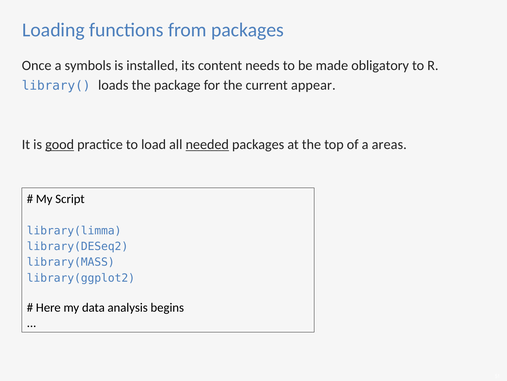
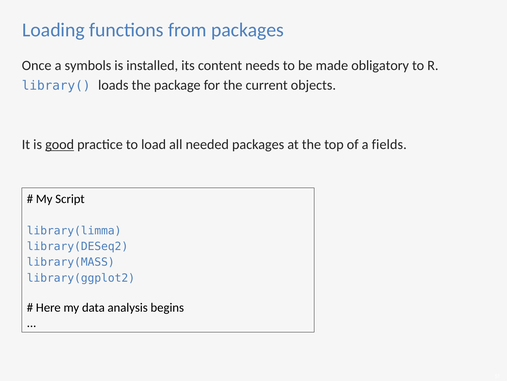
appear: appear -> objects (313, 85)
needed underline: present -> none (207, 144)
areas: areas -> fields (389, 144)
